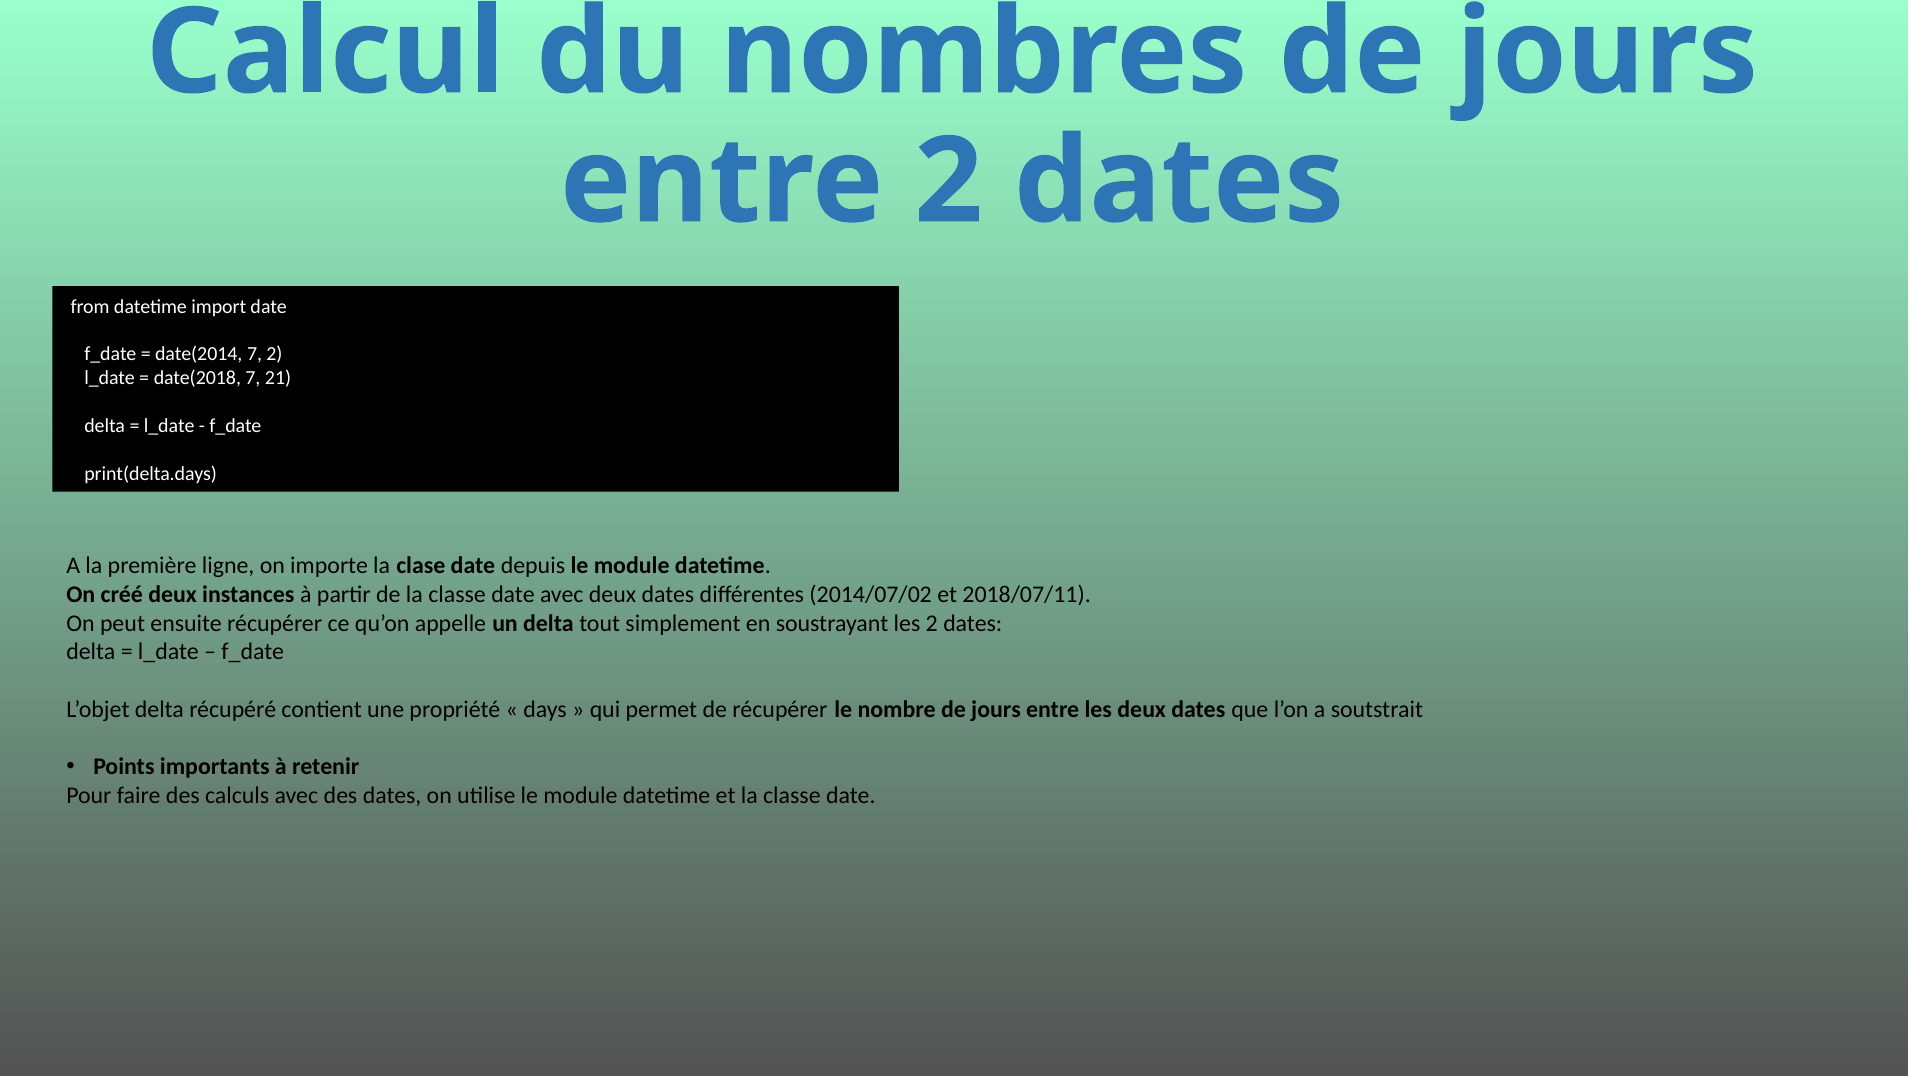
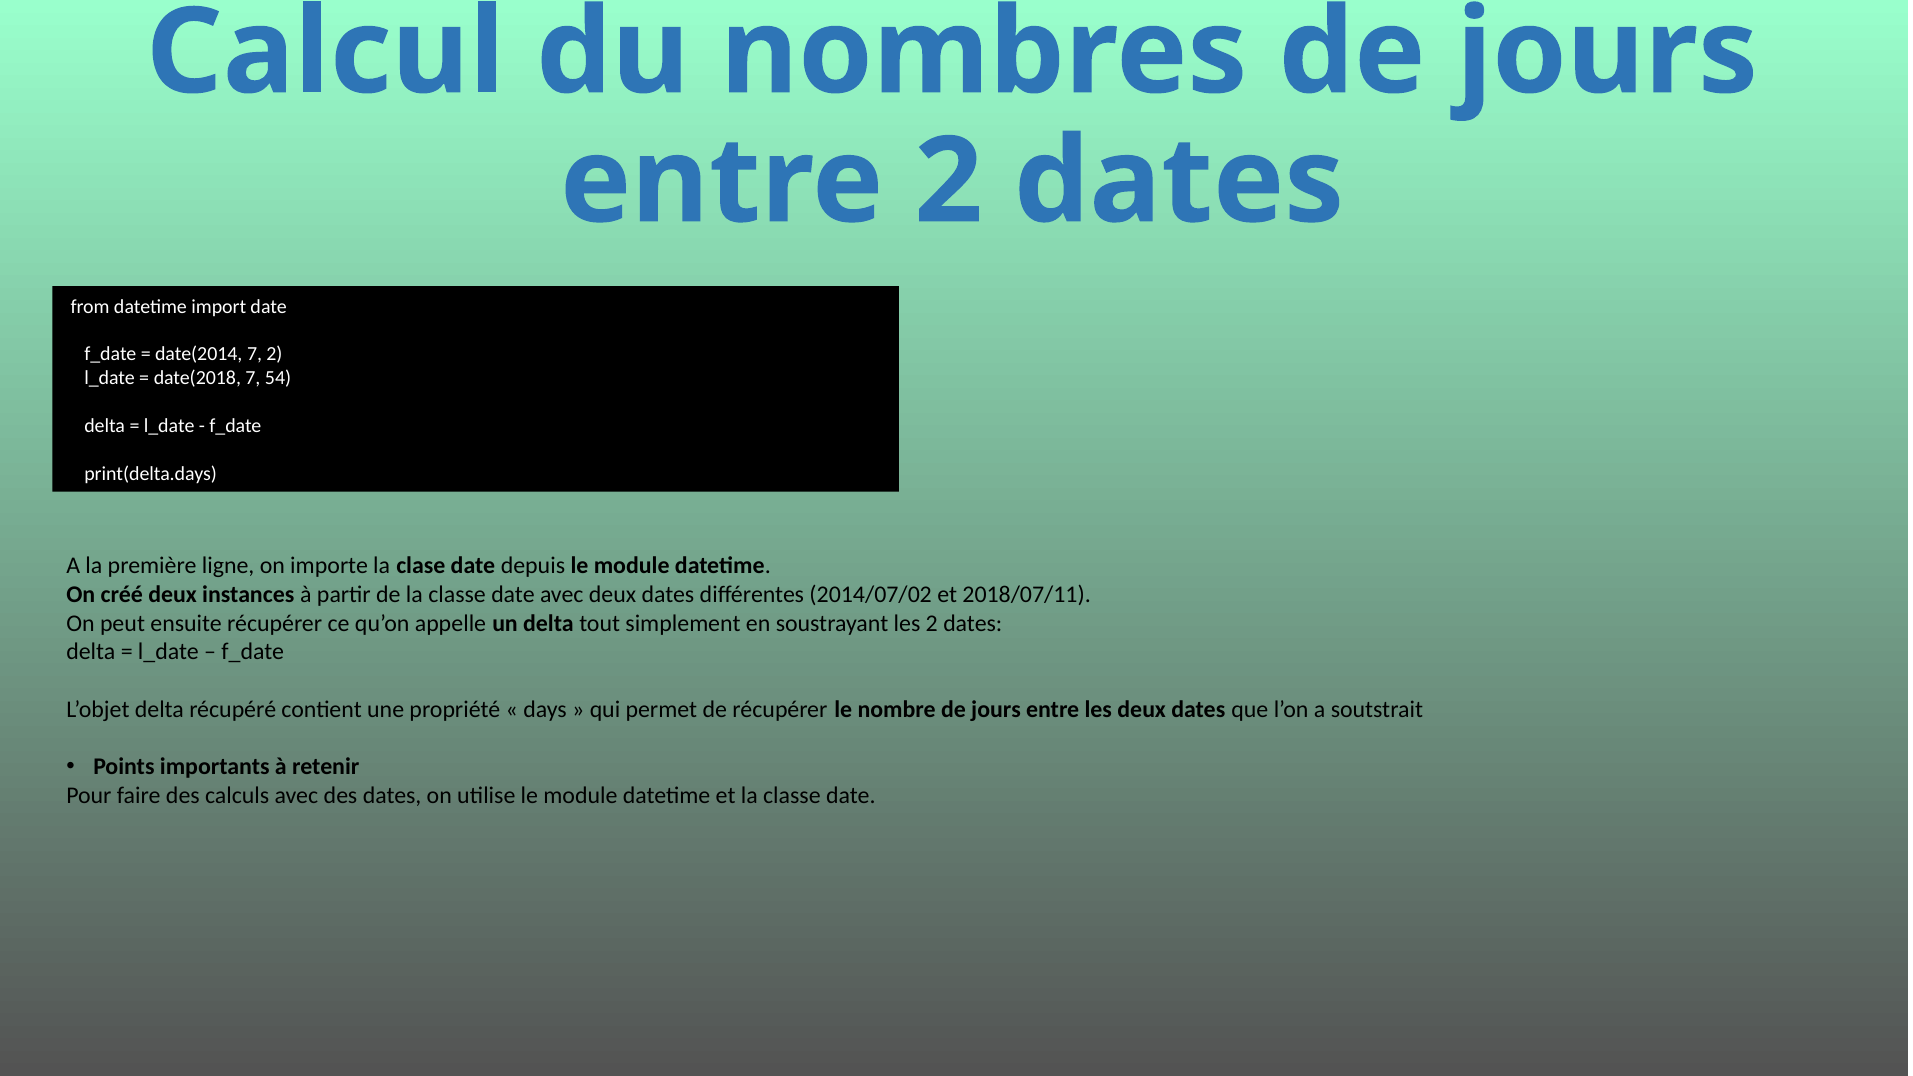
21: 21 -> 54 (278, 378)
